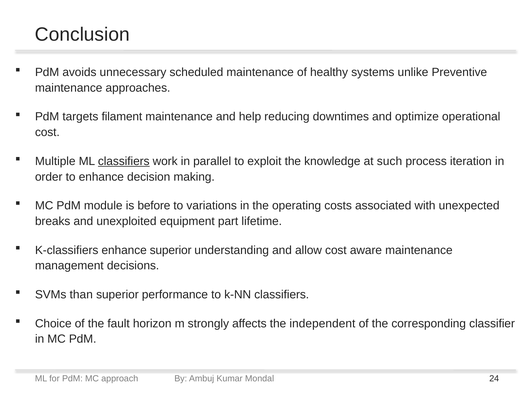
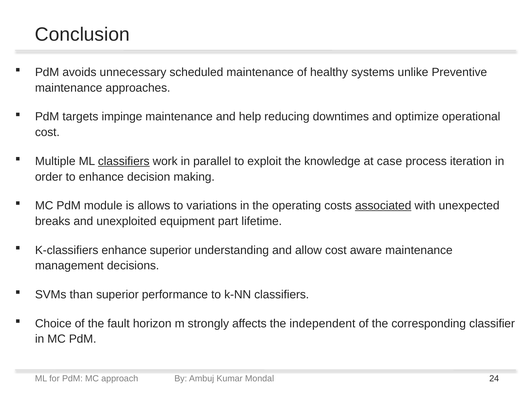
filament: filament -> impinge (122, 117)
such: such -> case (390, 161)
before: before -> allows (154, 205)
associated underline: none -> present (383, 205)
